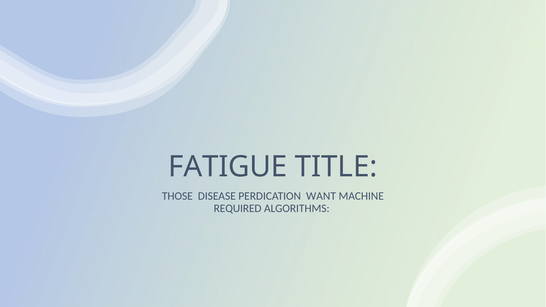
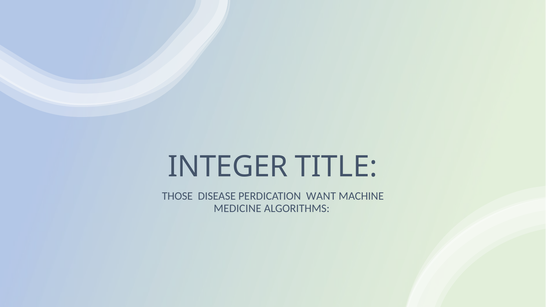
FATIGUE: FATIGUE -> INTEGER (228, 167)
REQUIRED: REQUIRED -> MEDICINE (238, 209)
